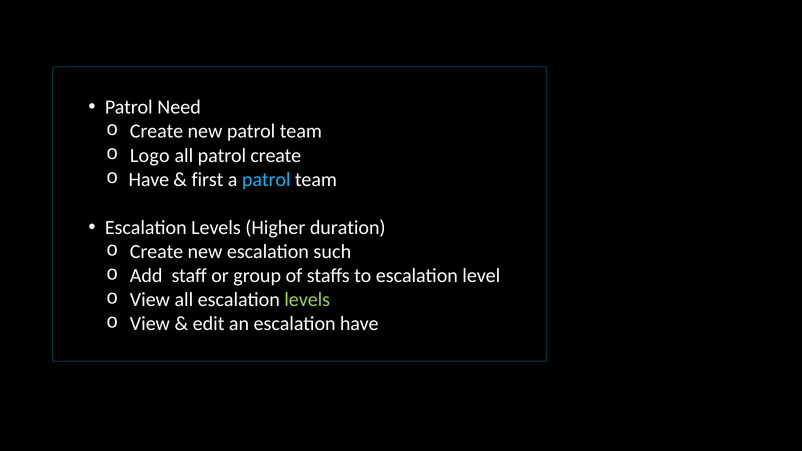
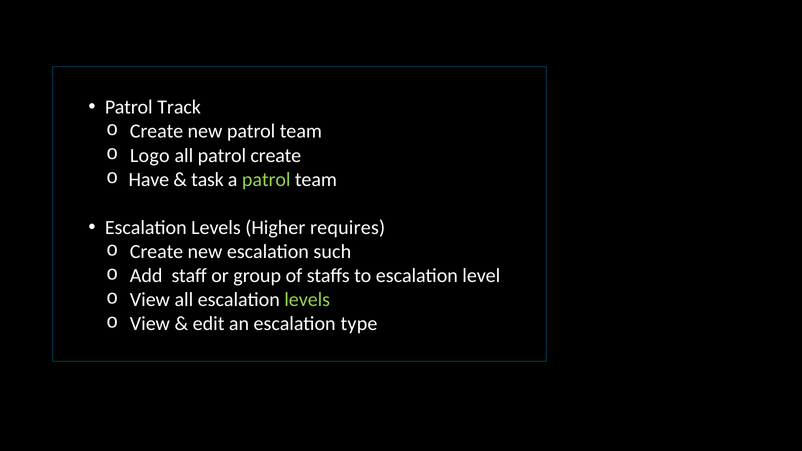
Need: Need -> Track (179, 107)
first: first -> task (208, 179)
patrol colour: light blue -> light green (266, 179)
duration: duration -> requires (348, 228)
escalation have: have -> type (359, 324)
